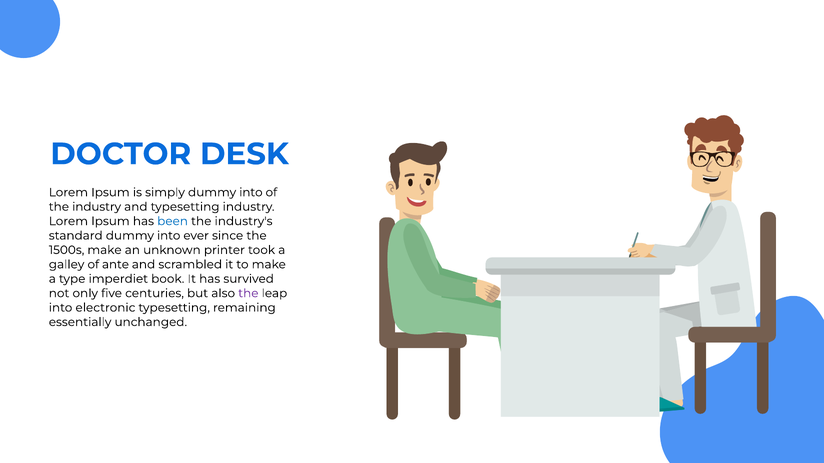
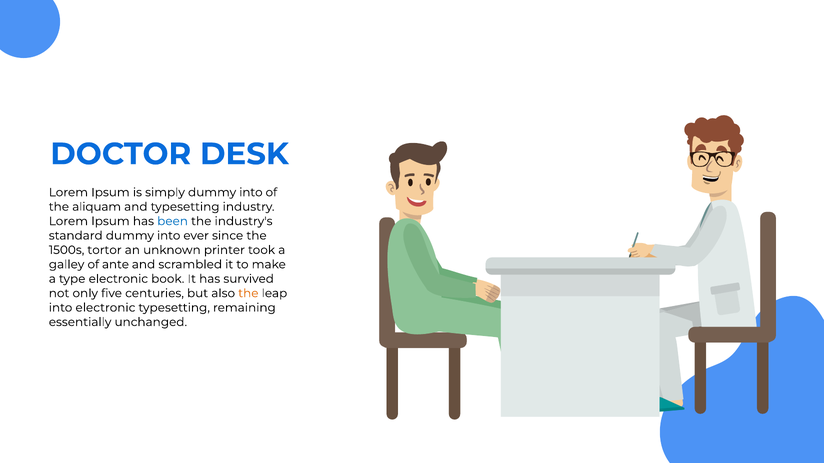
the industry: industry -> aliquam (97, 207)
1500s make: make -> tortor (105, 250)
type imperdiet: imperdiet -> electronic (118, 279)
the colour: purple -> orange (248, 294)
